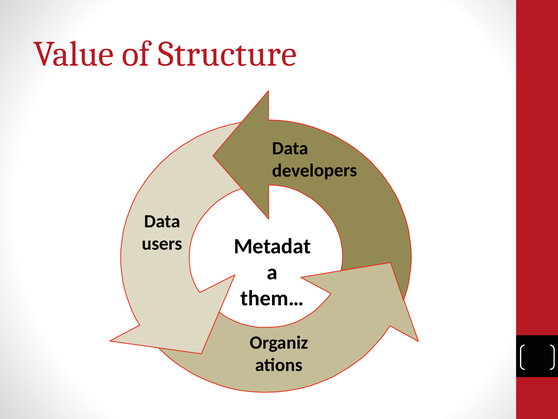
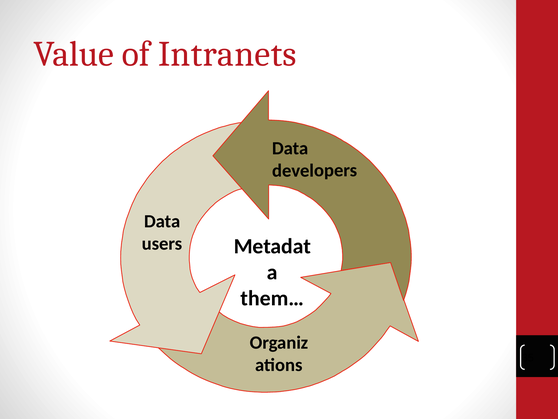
Structure: Structure -> Intranets (227, 54)
